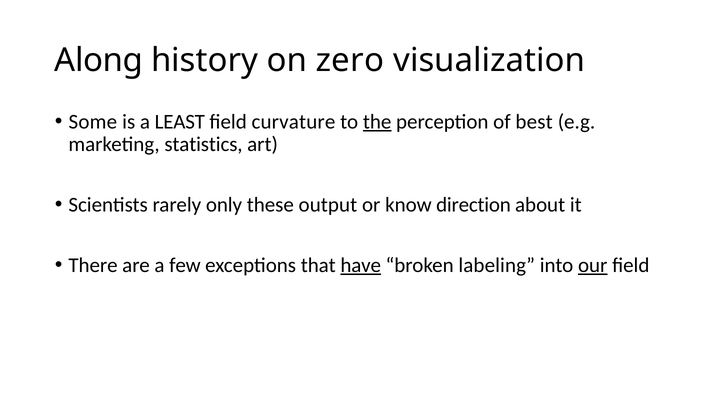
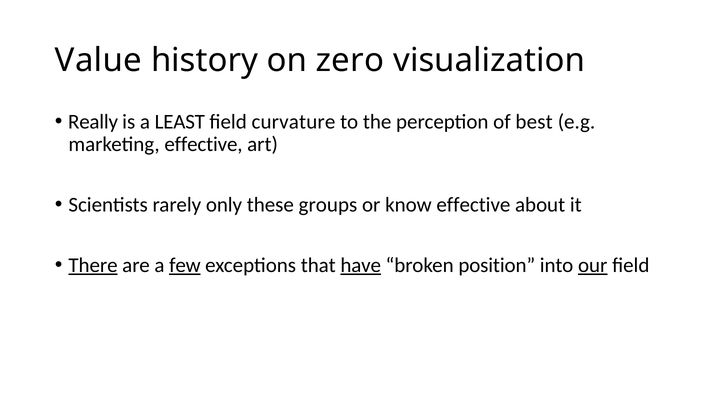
Along: Along -> Value (98, 60)
Some: Some -> Really (93, 122)
the underline: present -> none (377, 122)
marketing statistics: statistics -> effective (203, 144)
output: output -> groups (328, 205)
know direction: direction -> effective (473, 205)
There underline: none -> present (93, 265)
few underline: none -> present (185, 265)
labeling: labeling -> position (497, 265)
